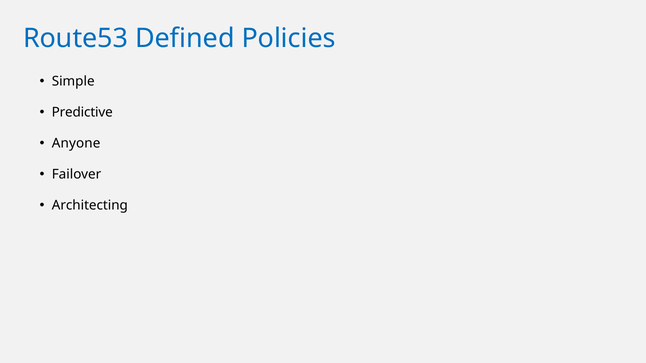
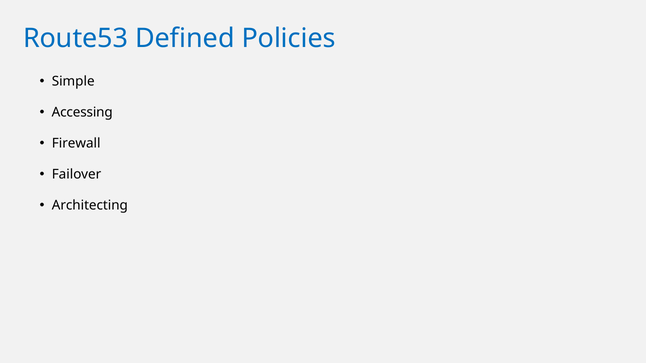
Predictive: Predictive -> Accessing (82, 113)
Anyone: Anyone -> Firewall (76, 144)
